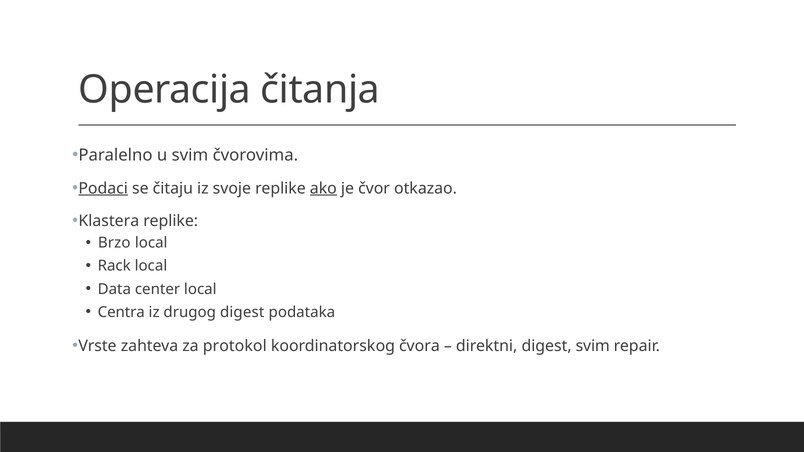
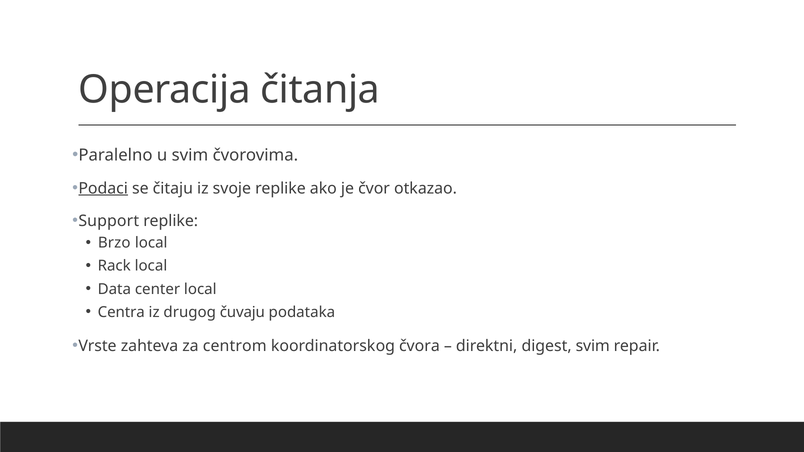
ako underline: present -> none (323, 188)
Klastera: Klastera -> Support (109, 221)
drugog digest: digest -> čuvaju (242, 312)
protokol: protokol -> centrom (235, 346)
